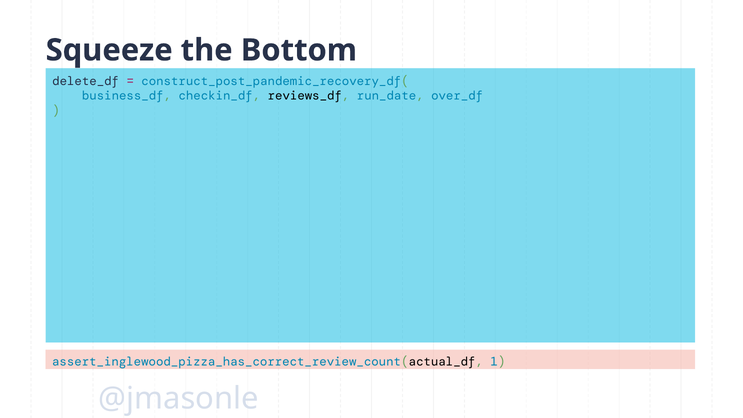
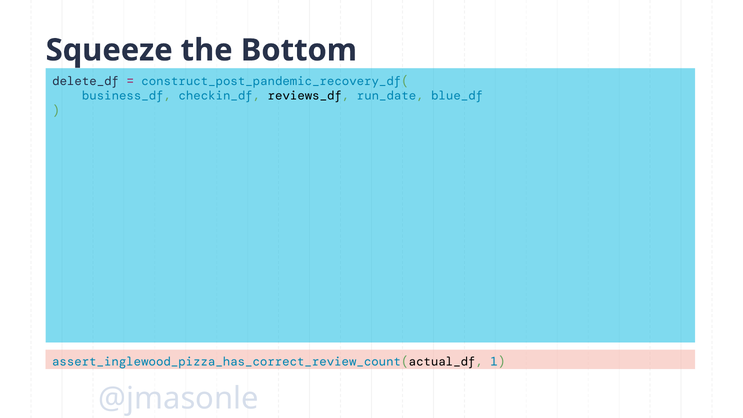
over_df: over_df -> blue_df (457, 96)
